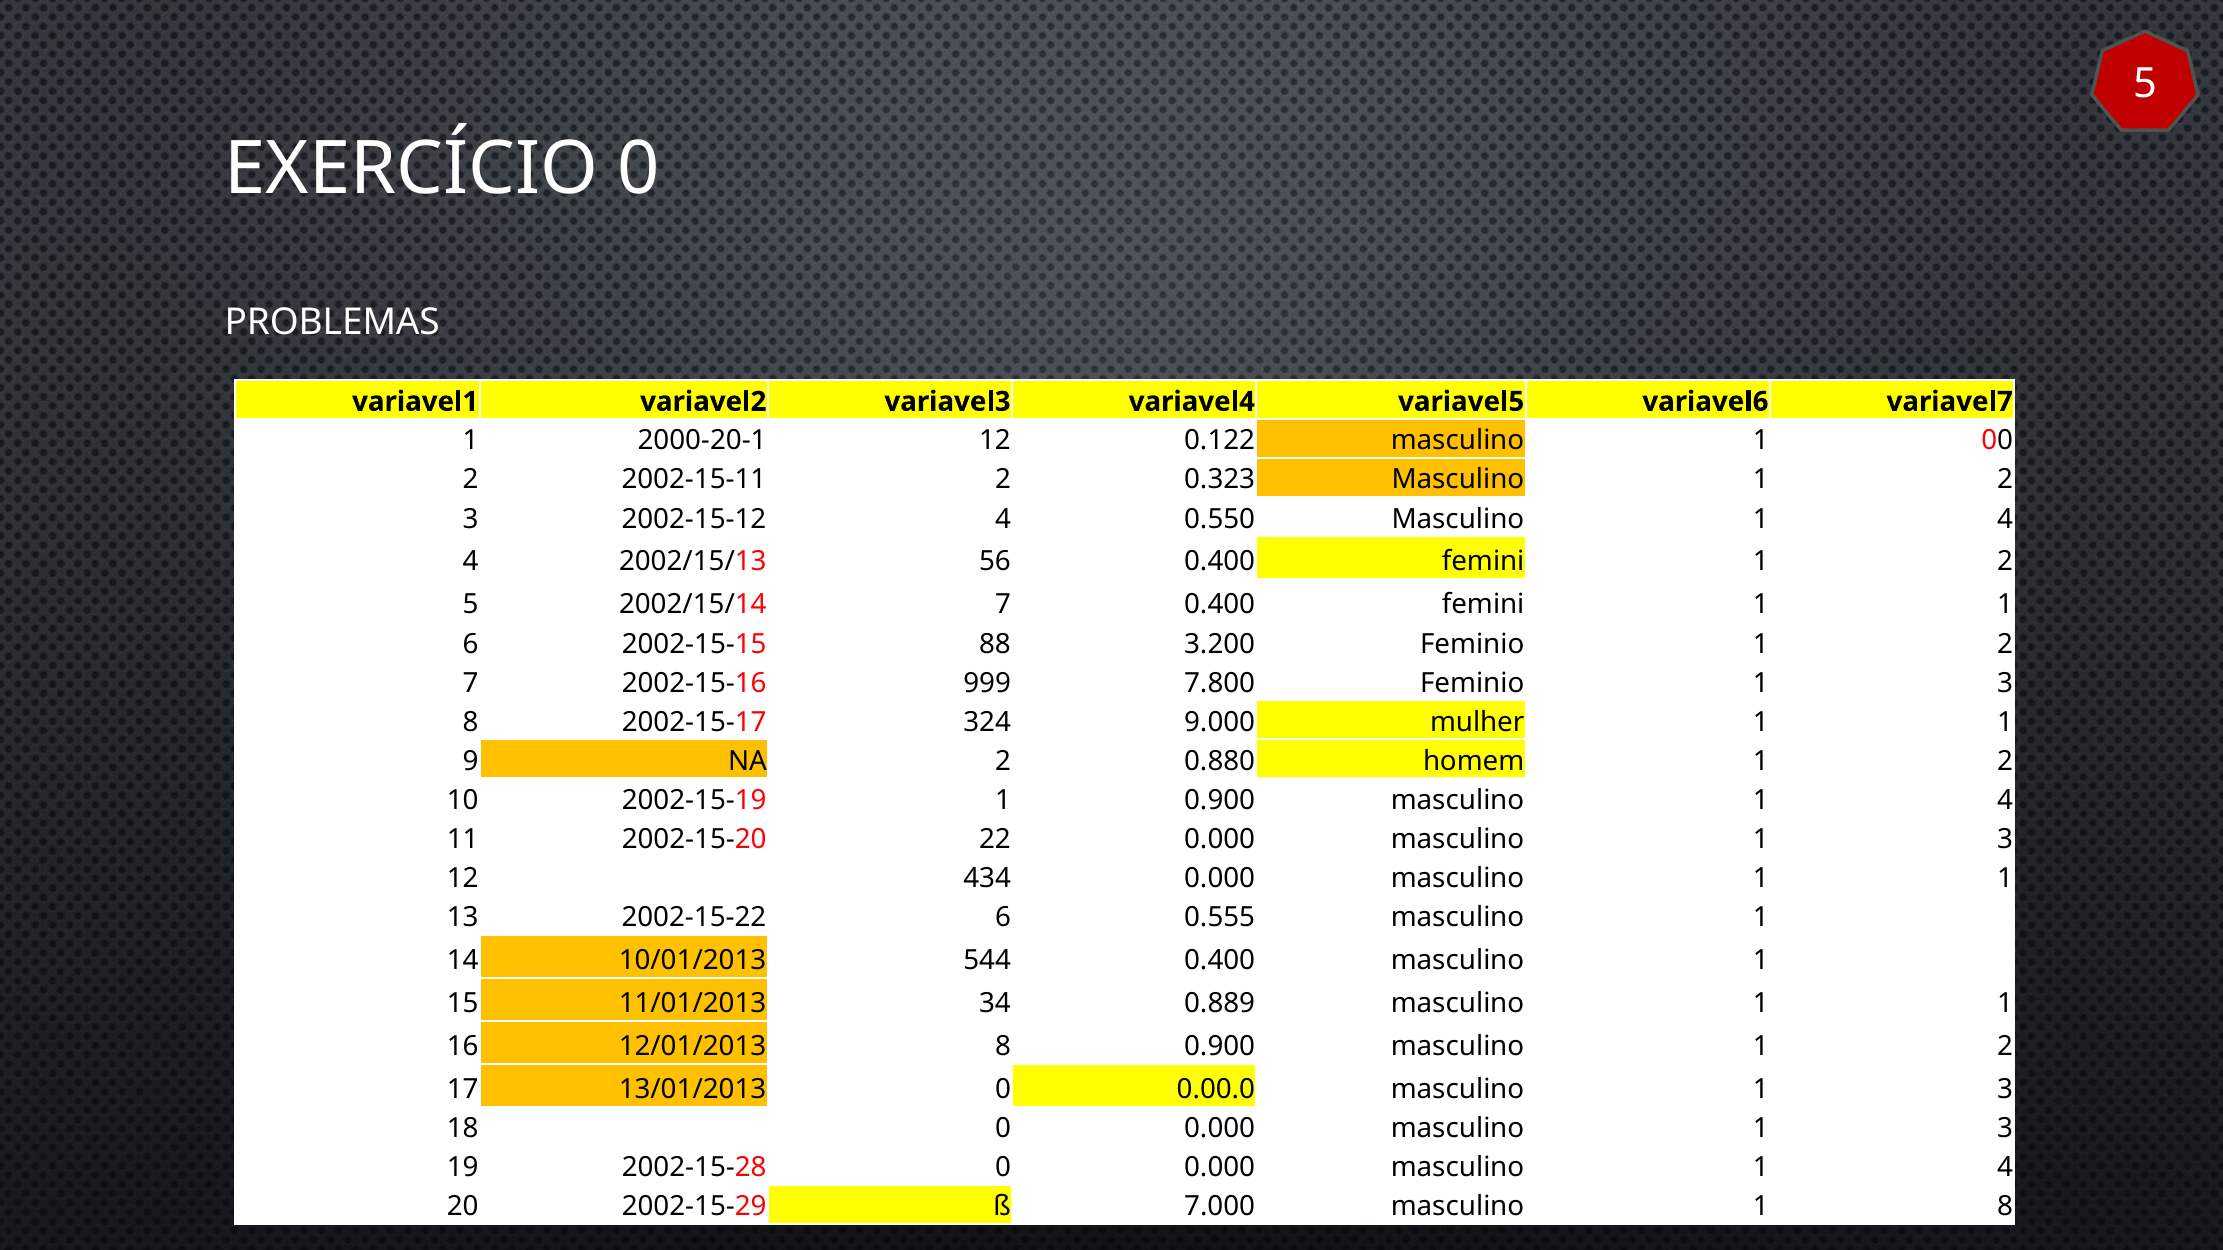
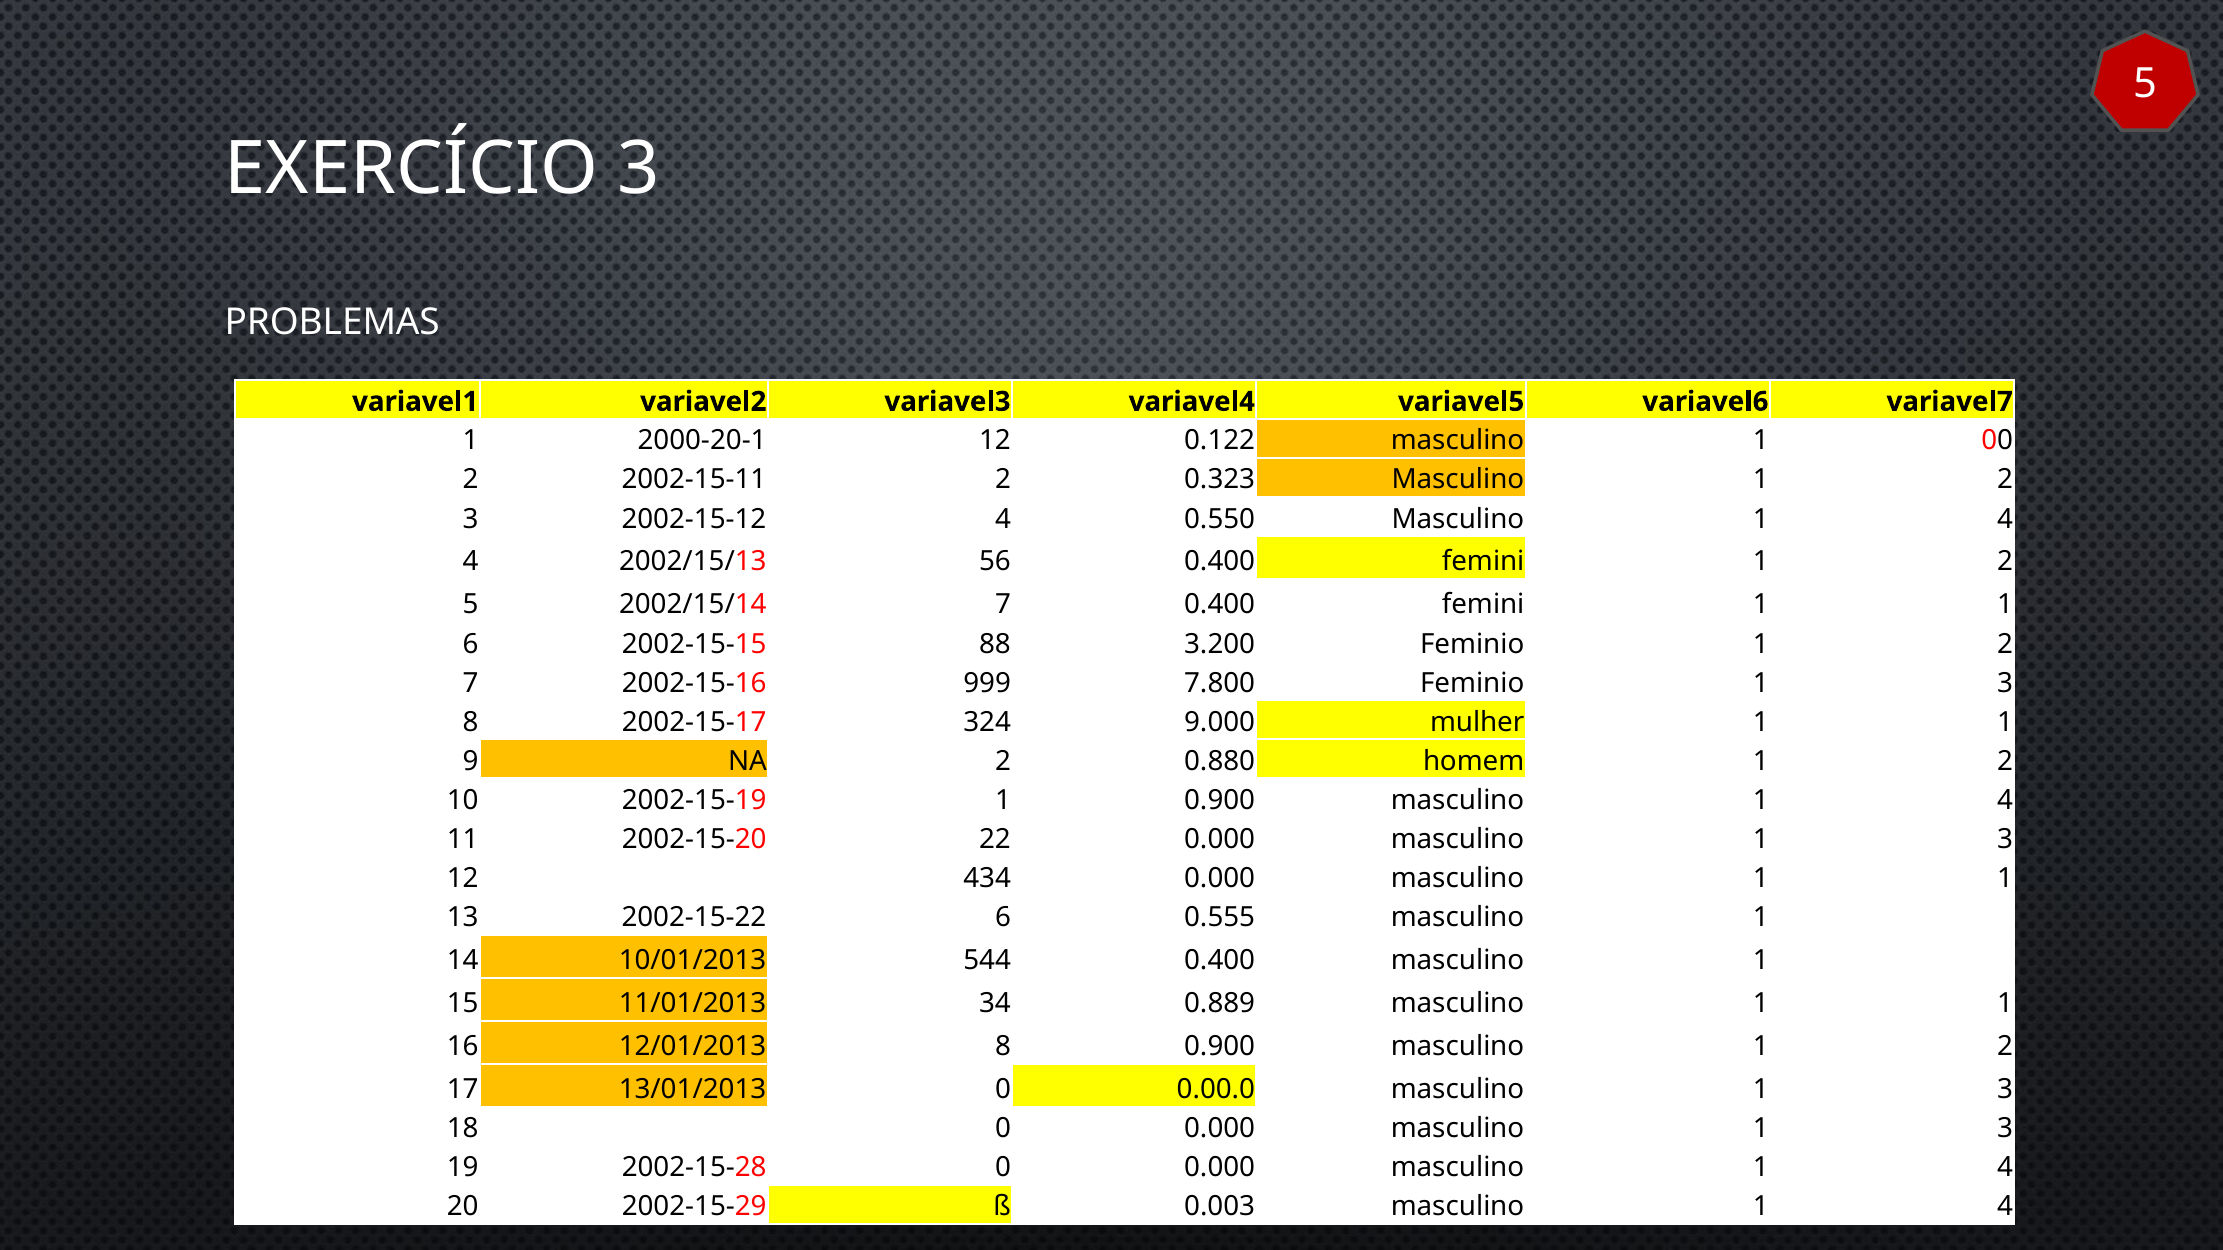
EXERCÍCIO 0: 0 -> 3 (639, 169)
7.000: 7.000 -> 0.003 (1220, 1207)
8: 8 -> 4 (2005, 1207)
